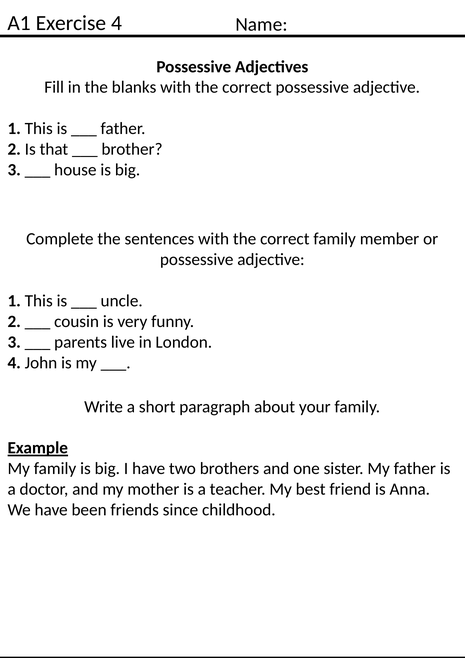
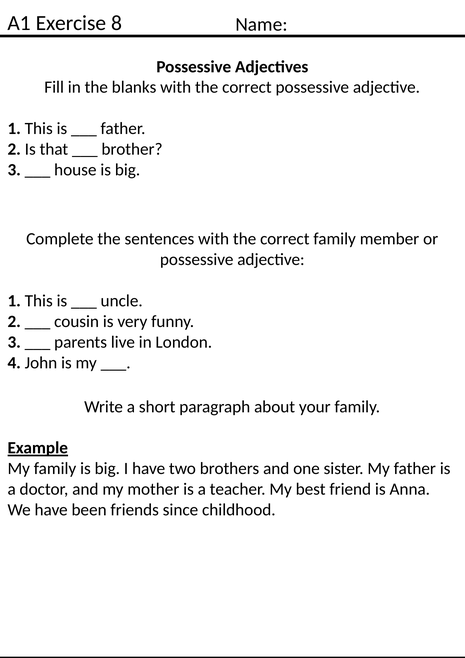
Exercise 4: 4 -> 8 (117, 23)
